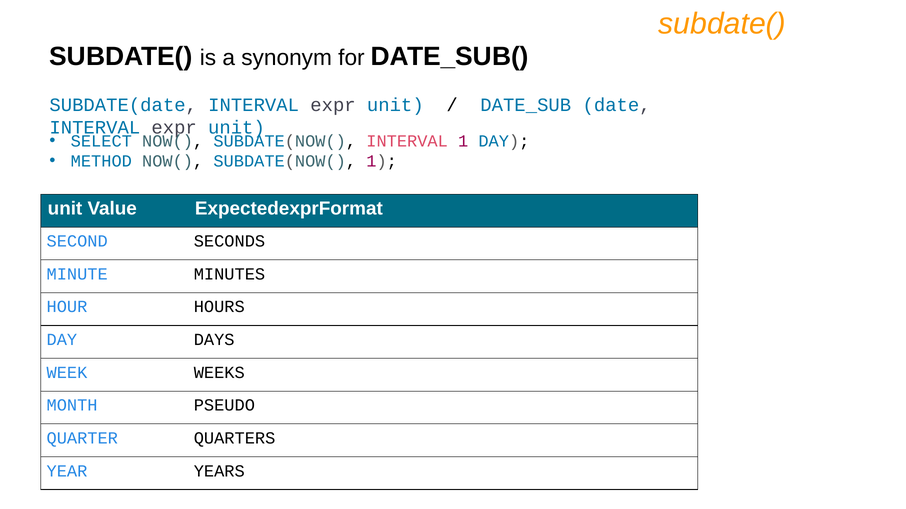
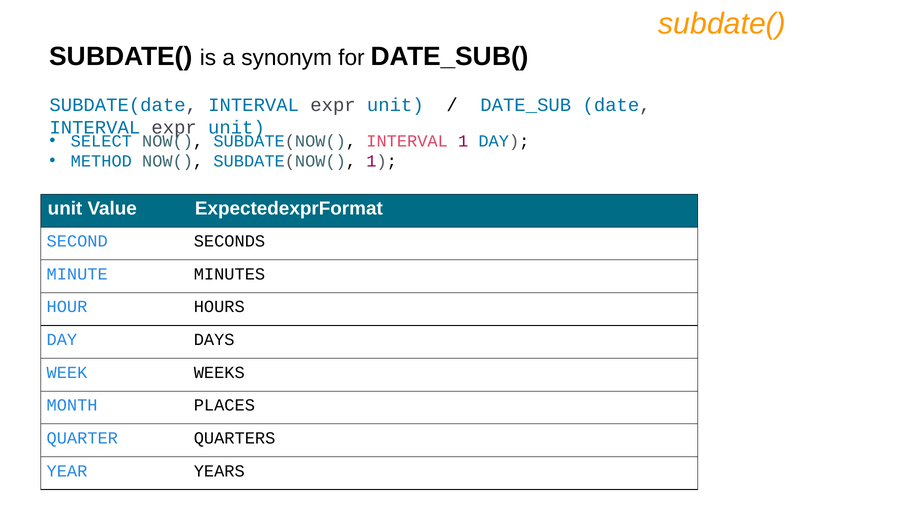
PSEUDO: PSEUDO -> PLACES (224, 406)
